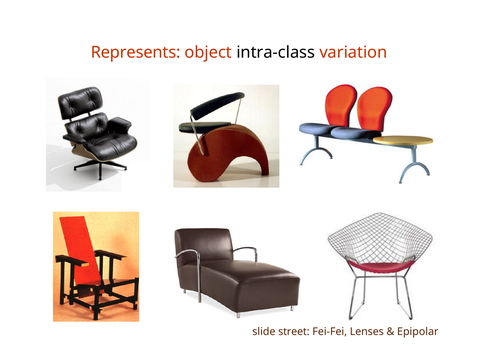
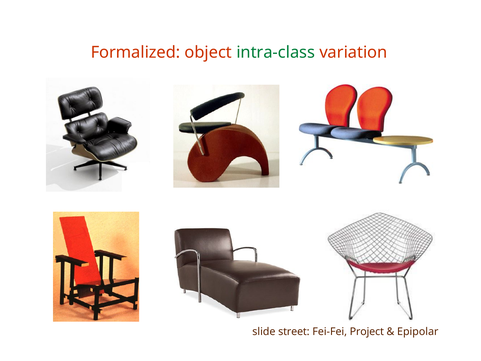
Represents: Represents -> Formalized (136, 52)
intra-class colour: black -> green (276, 52)
Lenses: Lenses -> Project (367, 332)
